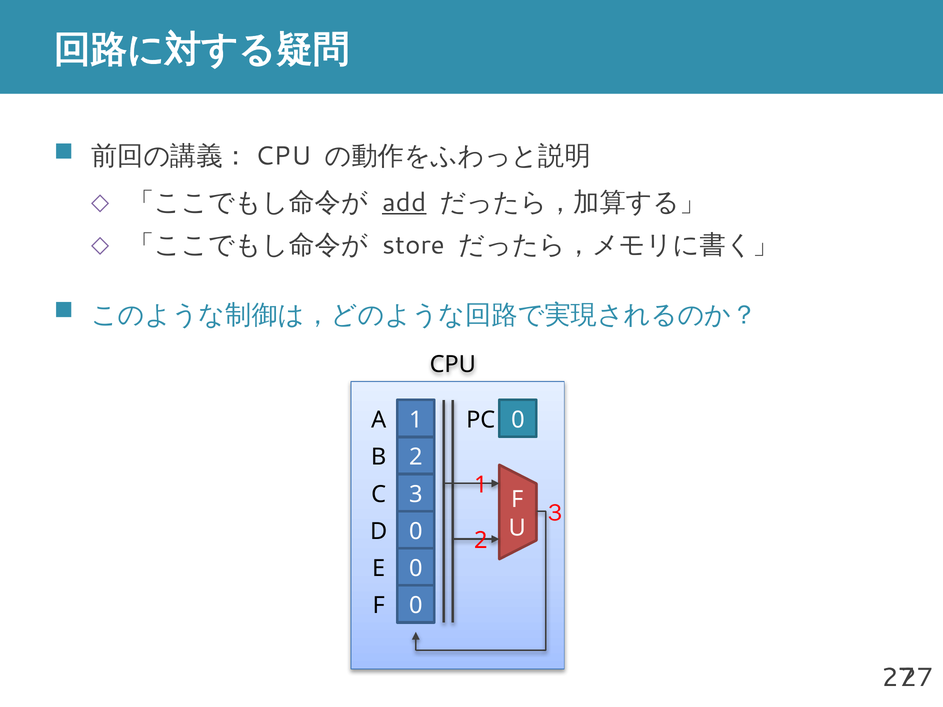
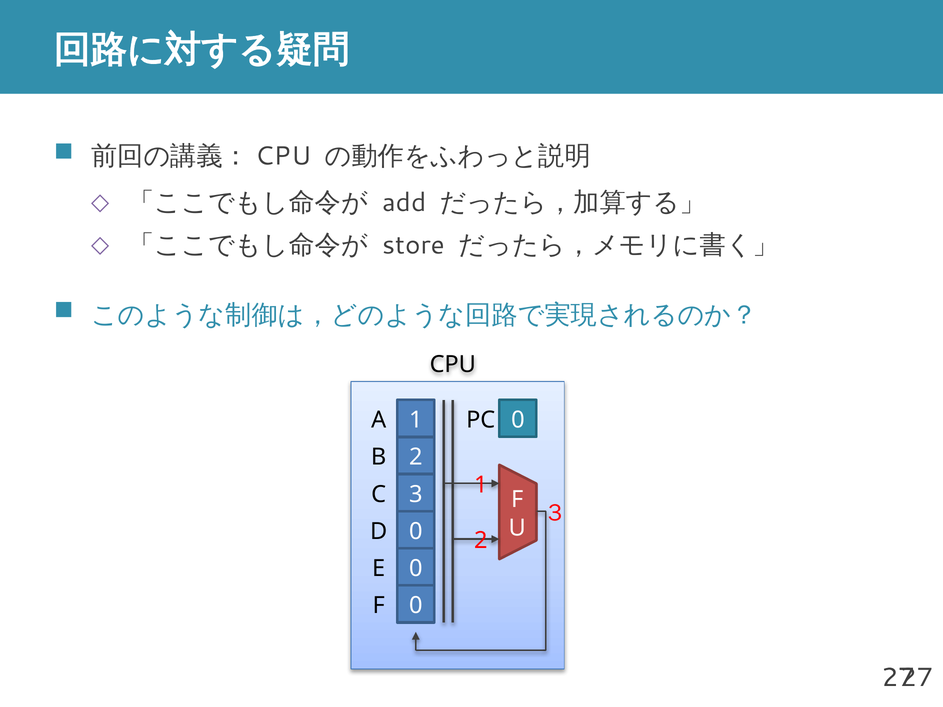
add underline: present -> none (404, 203)
